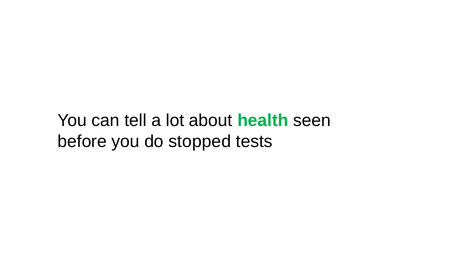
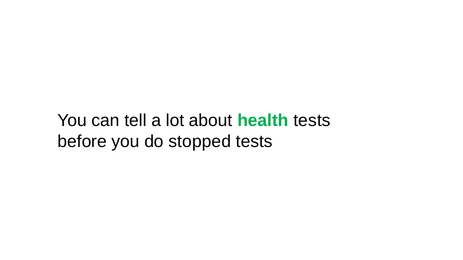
health seen: seen -> tests (312, 121)
